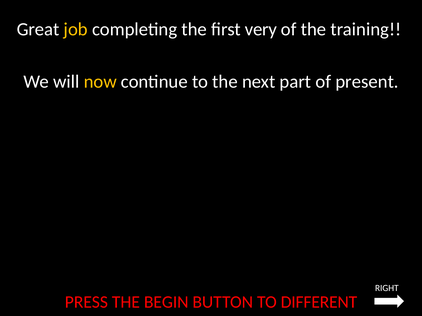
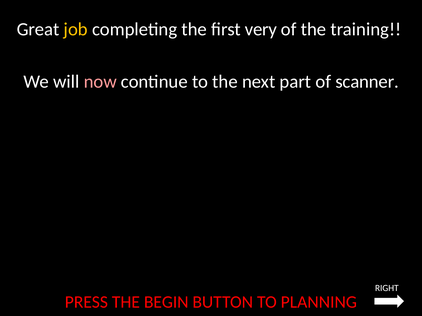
now colour: yellow -> pink (100, 82)
present: present -> scanner (367, 82)
DIFFERENT: DIFFERENT -> PLANNING (319, 303)
